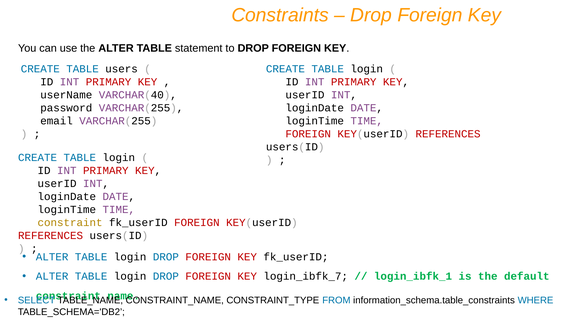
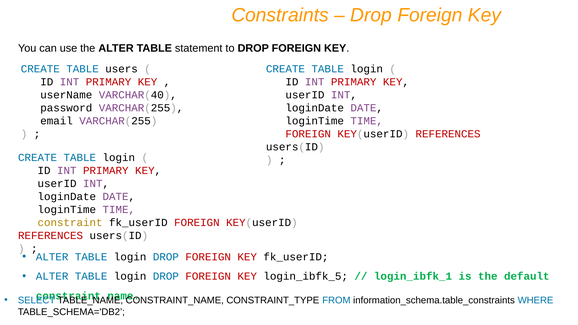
login_ibfk_7: login_ibfk_7 -> login_ibfk_5 (306, 276)
